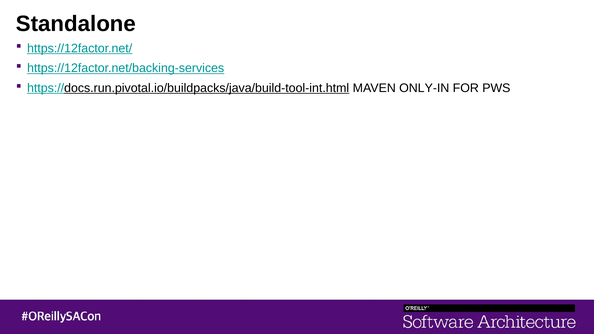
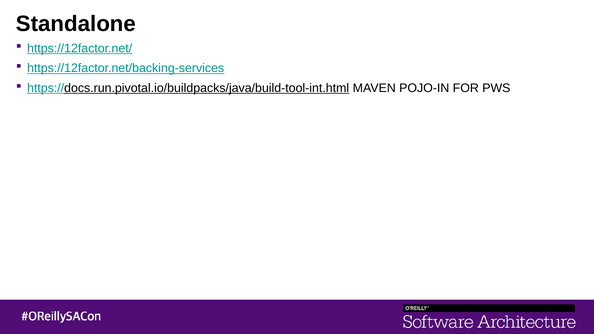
ONLY-IN: ONLY-IN -> POJO-IN (424, 88)
